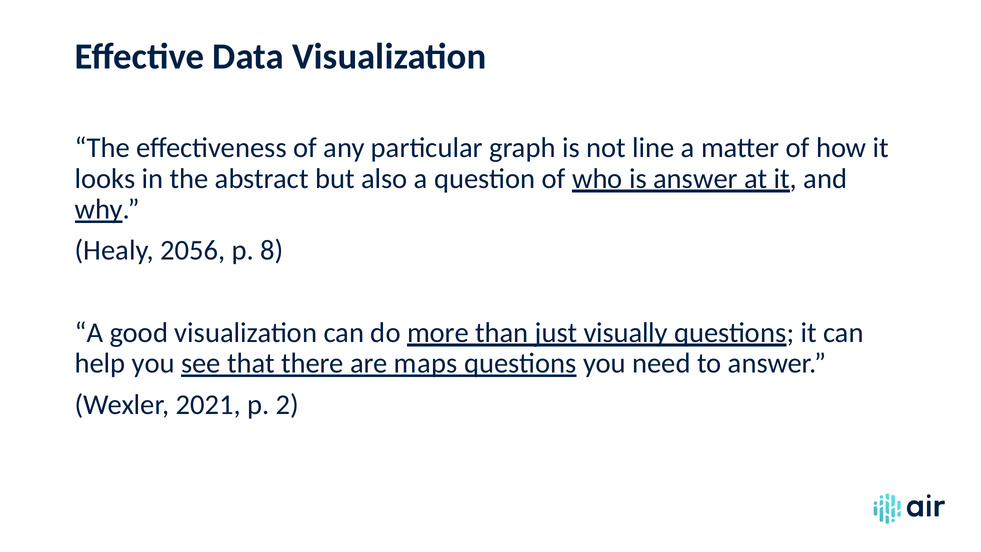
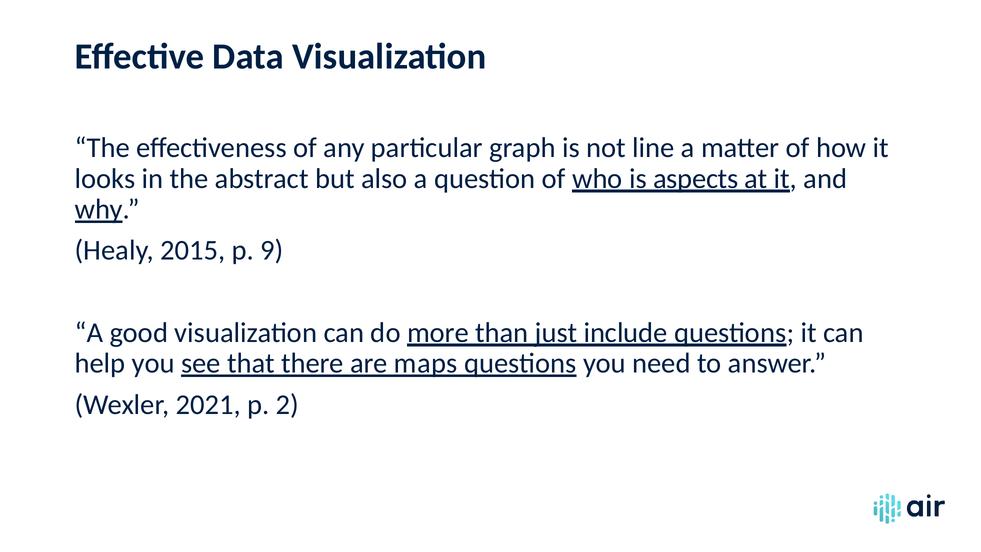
is answer: answer -> aspects (696, 179)
2056: 2056 -> 2015 (193, 250)
8: 8 -> 9 (272, 250)
visually: visually -> include (626, 333)
